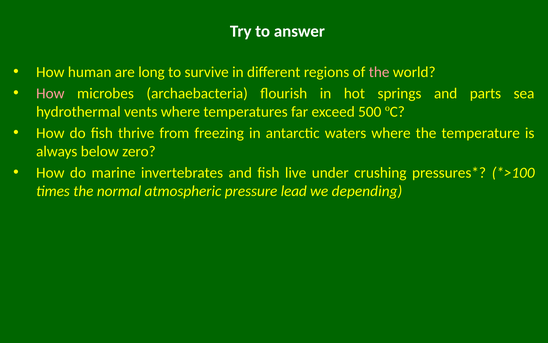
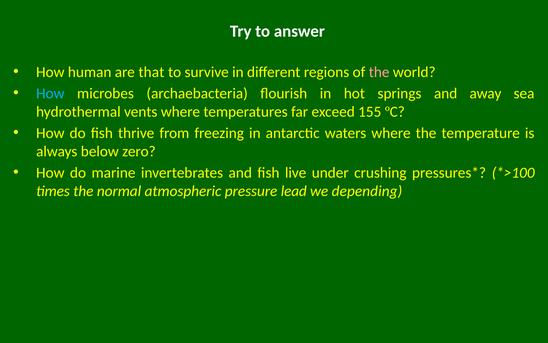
long: long -> that (151, 72)
How colour: pink -> light blue (50, 93)
parts: parts -> away (485, 93)
500: 500 -> 155 (370, 112)
